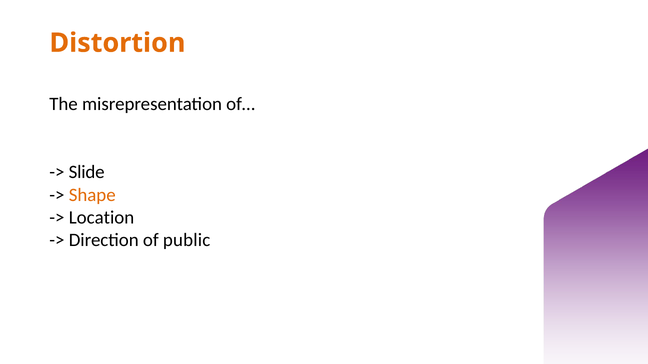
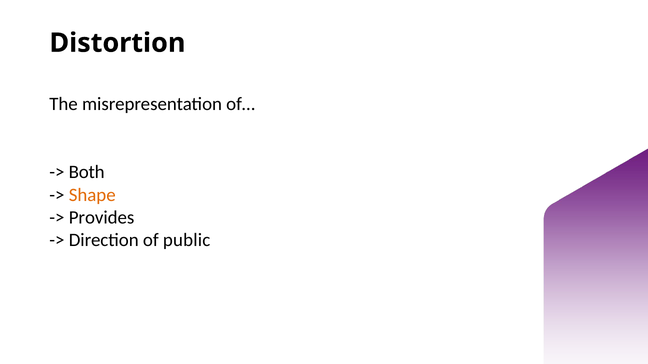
Distortion colour: orange -> black (117, 43)
Slide: Slide -> Both (87, 172)
Location: Location -> Provides (102, 218)
